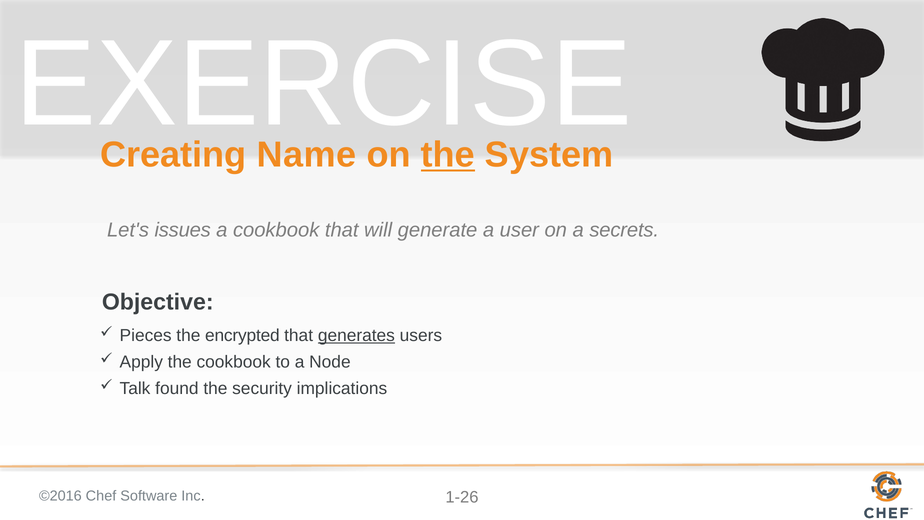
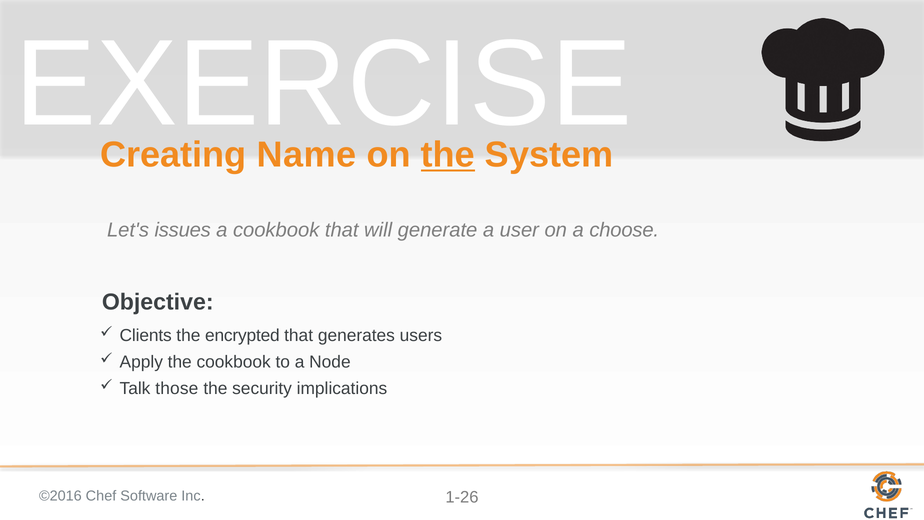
secrets: secrets -> choose (624, 230)
Pieces: Pieces -> Clients (146, 335)
generates underline: present -> none (356, 335)
found: found -> those (177, 388)
